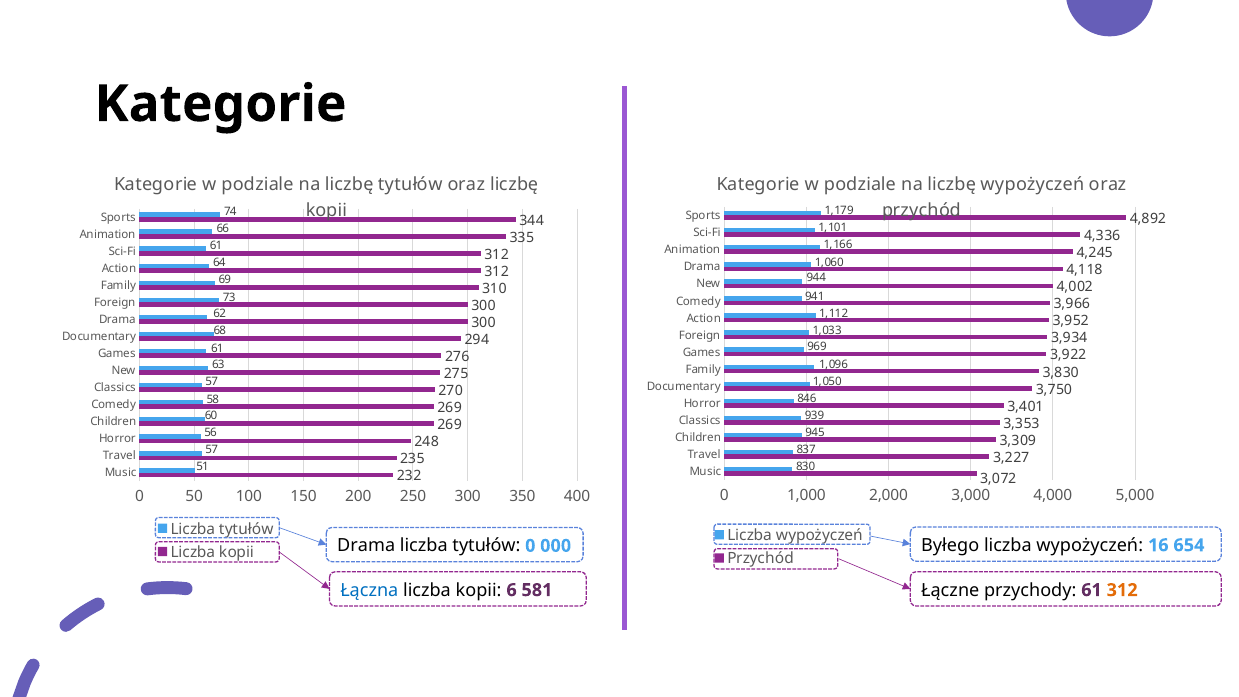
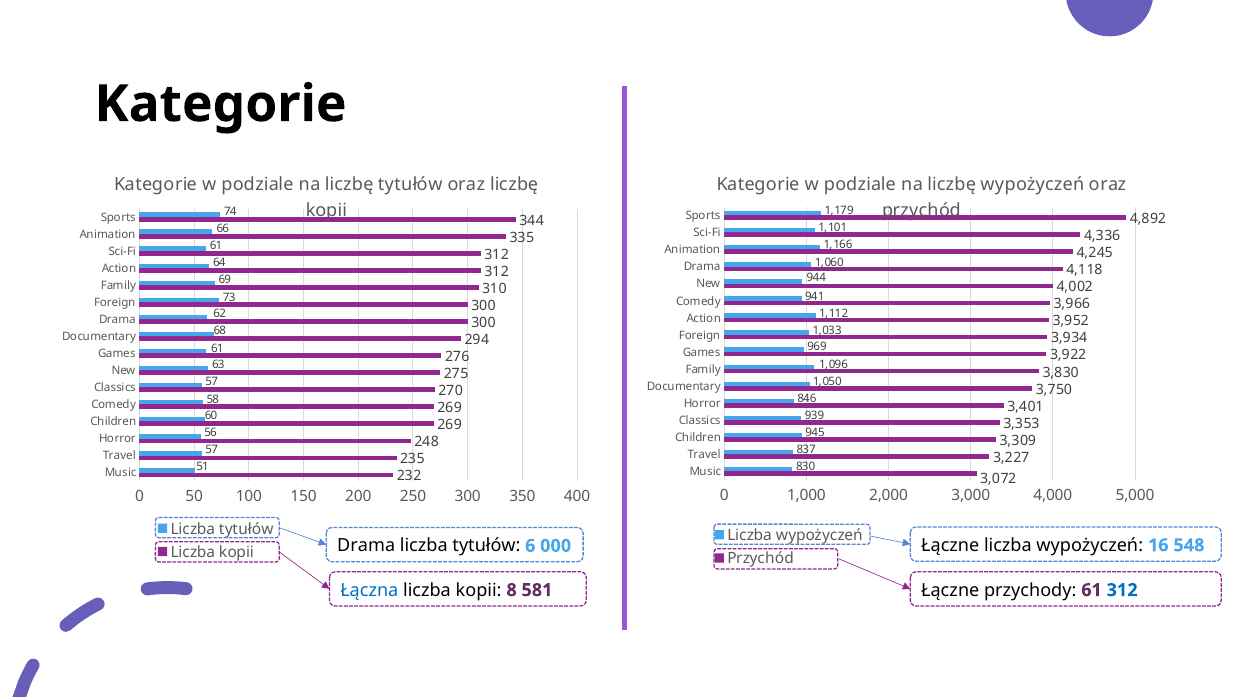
Byłego: Byłego -> Łączne (950, 545)
654: 654 -> 548 (1189, 545)
tytułów 0: 0 -> 6 (530, 546)
6: 6 -> 8 (512, 590)
312 colour: orange -> blue (1122, 590)
